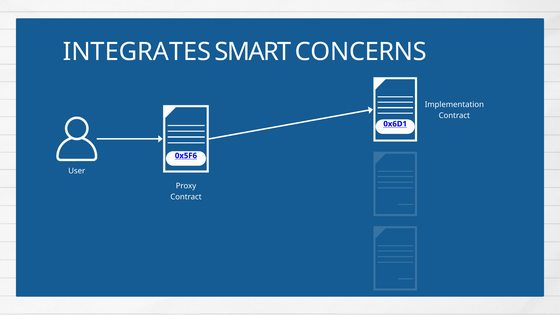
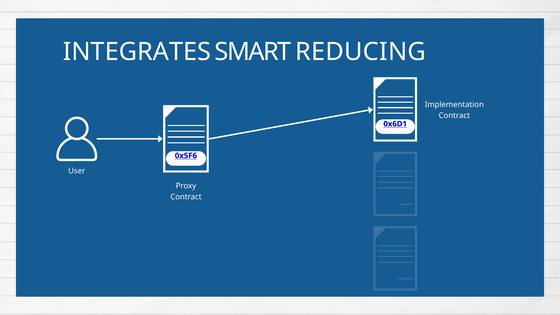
CONCERNS: CONCERNS -> REDUCING (361, 52)
